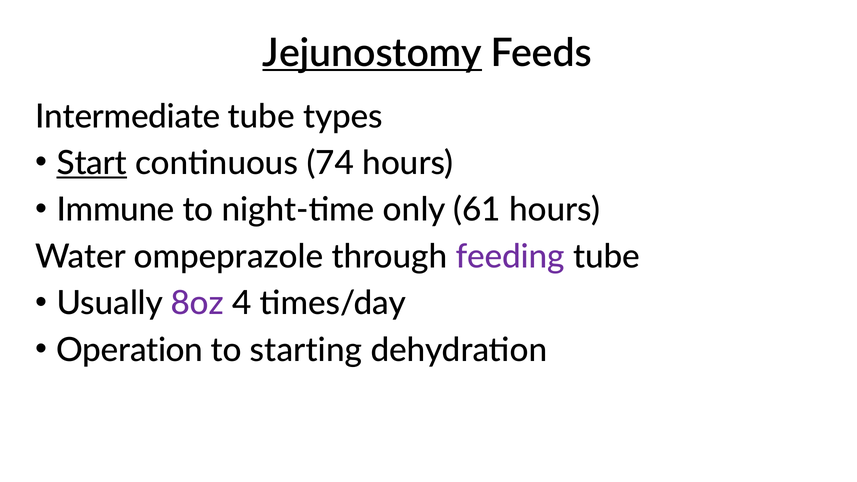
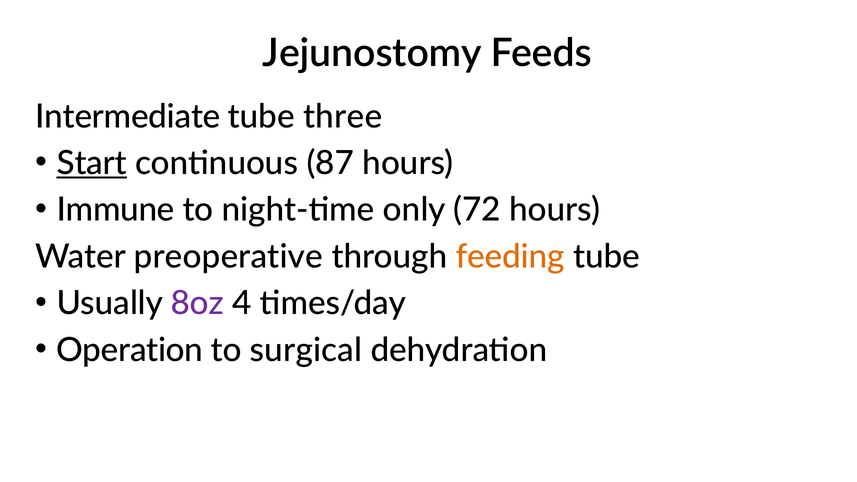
Jejunostomy underline: present -> none (372, 53)
types: types -> three (343, 117)
74: 74 -> 87 (330, 163)
61: 61 -> 72 (477, 210)
ompeprazole: ompeprazole -> preoperative (228, 257)
feeding colour: purple -> orange (510, 257)
starting: starting -> surgical (306, 350)
